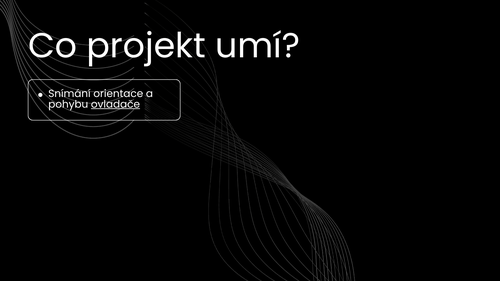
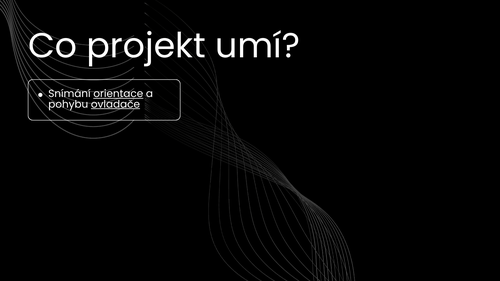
orientace underline: none -> present (118, 94)
